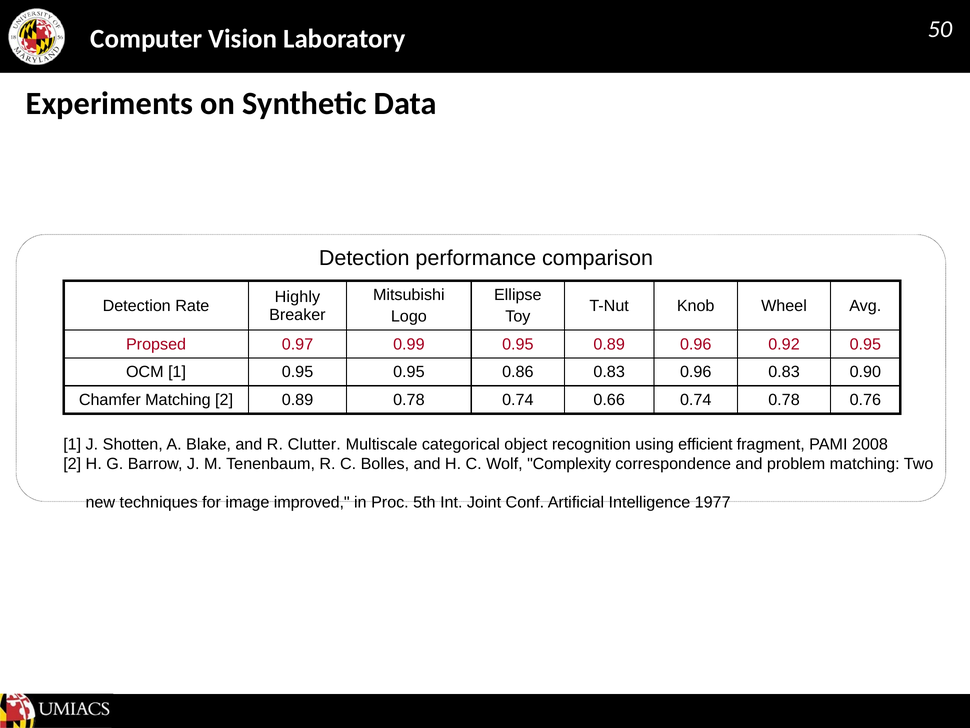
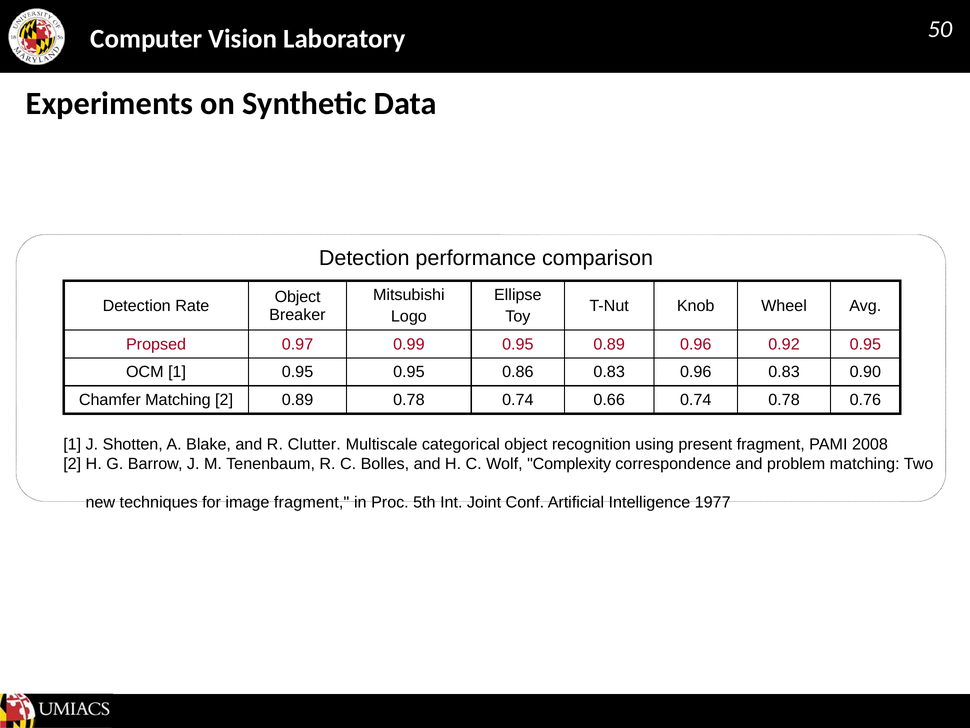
Highly: Highly -> Object (298, 297)
efficient: efficient -> present (705, 444)
image improved: improved -> fragment (312, 502)
